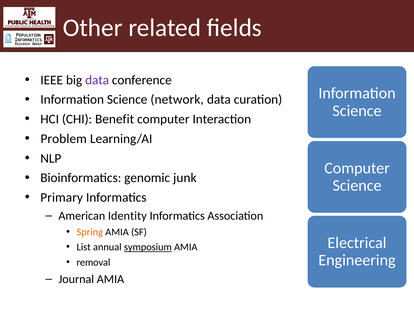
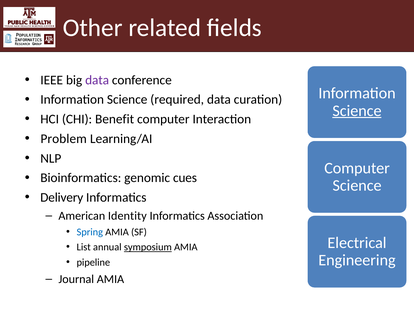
network: network -> required (177, 99)
Science underline: none -> present (357, 111)
junk: junk -> cues (185, 178)
Primary: Primary -> Delivery (62, 197)
Spring colour: orange -> blue (90, 232)
removal: removal -> pipeline (93, 262)
